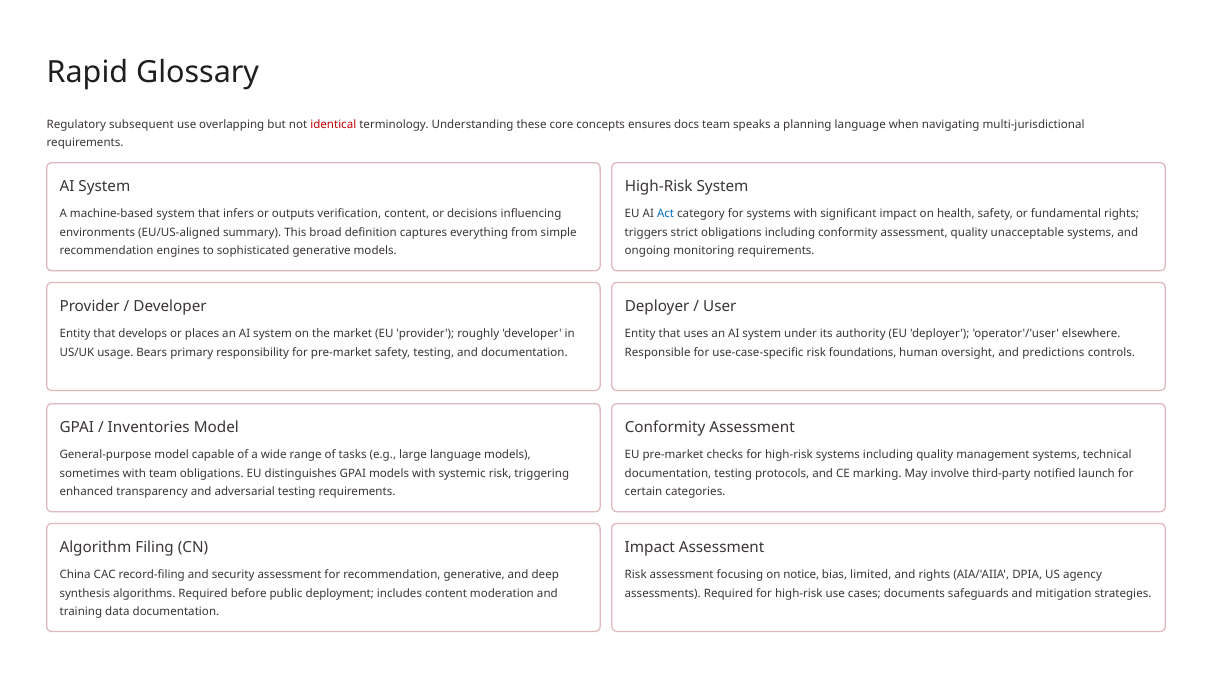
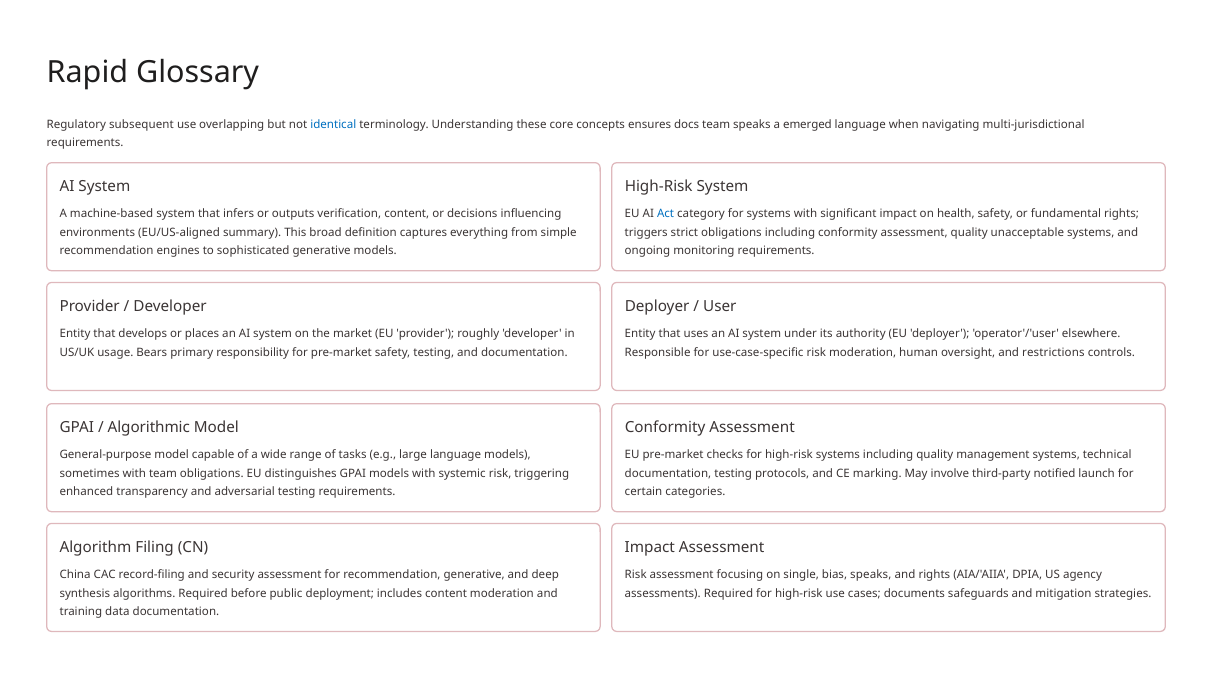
identical colour: red -> blue (333, 124)
planning: planning -> emerged (807, 124)
risk foundations: foundations -> moderation (863, 352)
predictions: predictions -> restrictions (1053, 352)
Inventories: Inventories -> Algorithmic (149, 427)
notice: notice -> single (801, 575)
bias limited: limited -> speaks (871, 575)
